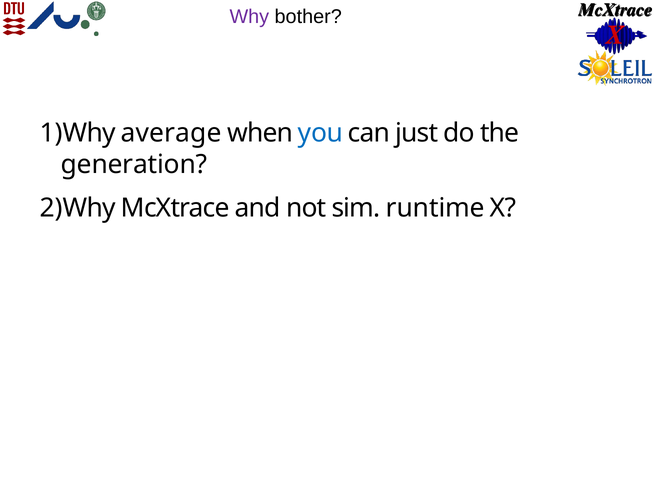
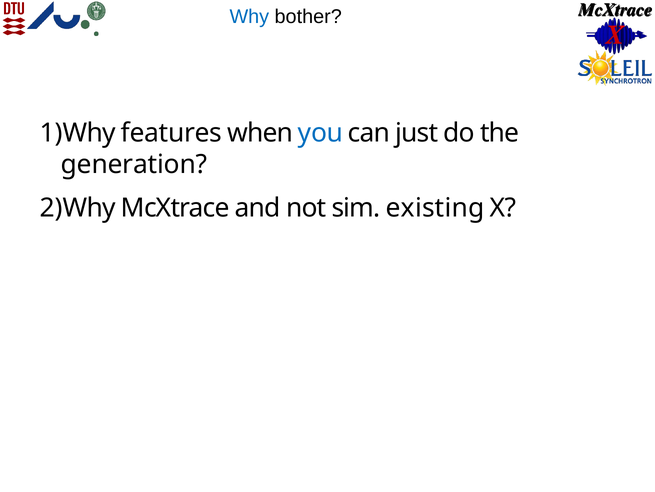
Why colour: purple -> blue (249, 17)
average: average -> features (171, 133)
runtime: runtime -> existing (435, 208)
